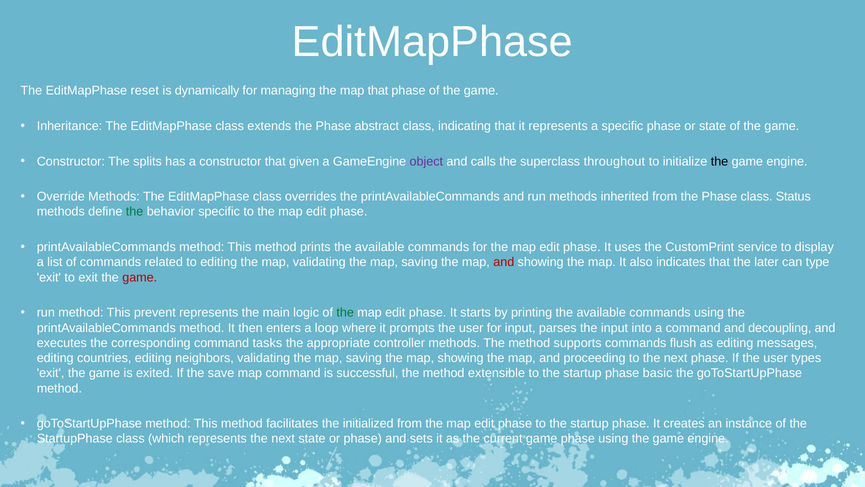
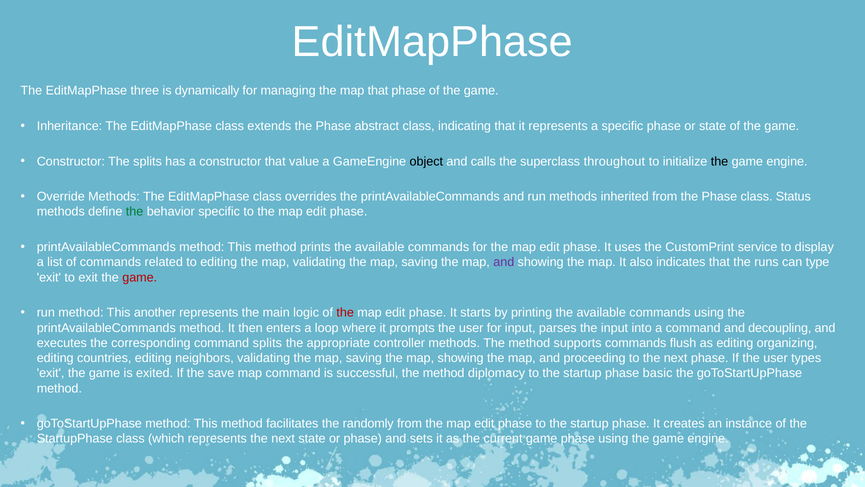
reset: reset -> three (145, 91)
given: given -> value (304, 161)
object colour: purple -> black (426, 161)
and colour: red -> purple (504, 262)
later: later -> runs (766, 262)
prevent: prevent -> another (155, 312)
the colour: green -> red (345, 312)
command tasks: tasks -> splits (267, 343)
messages: messages -> organizing (787, 343)
extensible: extensible -> diplomacy (497, 373)
initialized: initialized -> randomly (368, 423)
